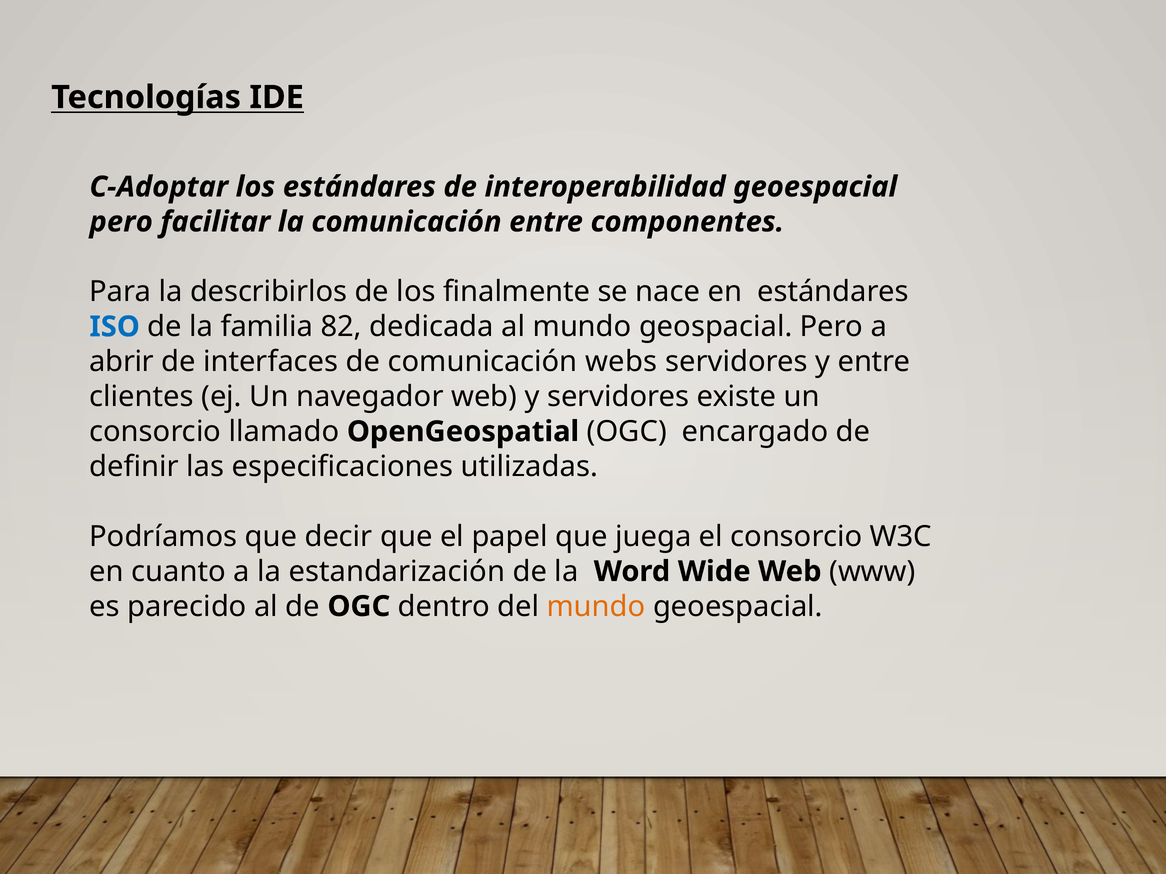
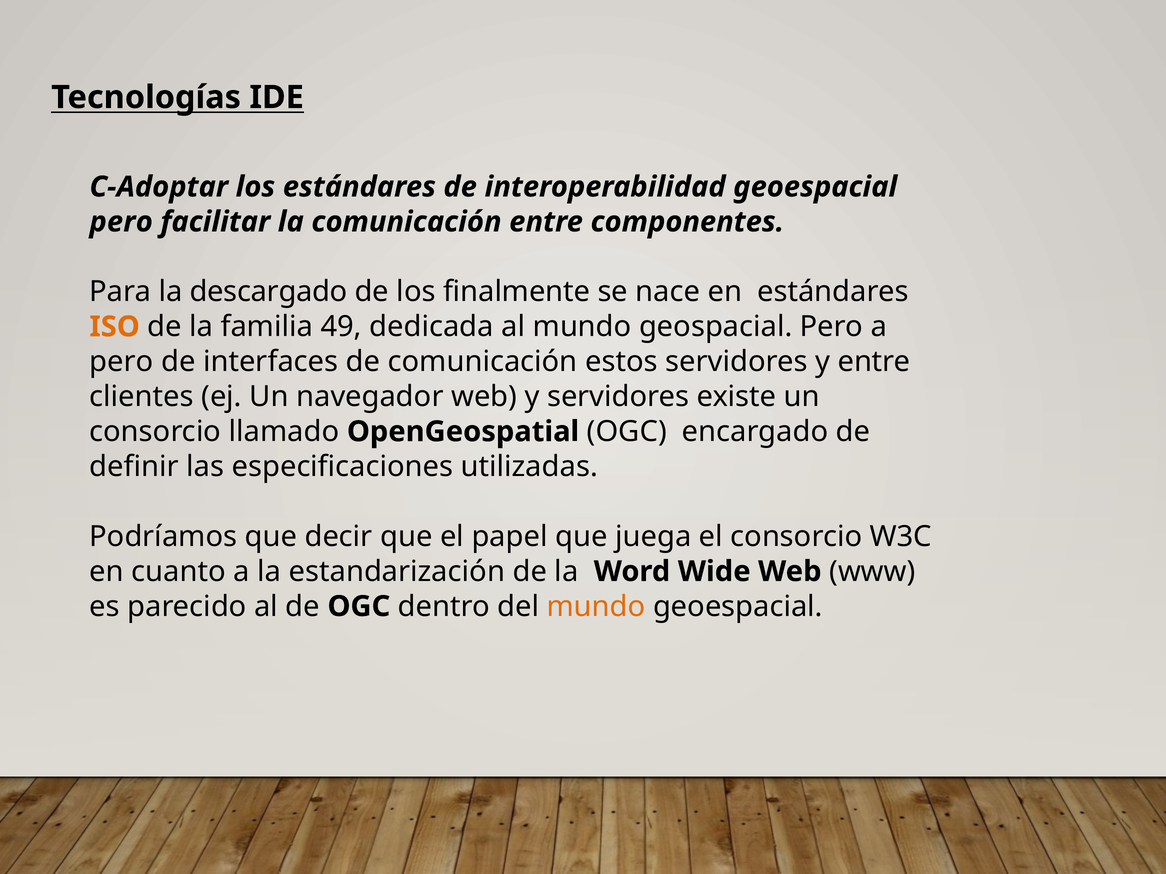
describirlos: describirlos -> descargado (269, 292)
ISO colour: blue -> orange (115, 327)
82: 82 -> 49 (341, 327)
abrir: abrir -> pero (122, 362)
webs: webs -> estos (621, 362)
